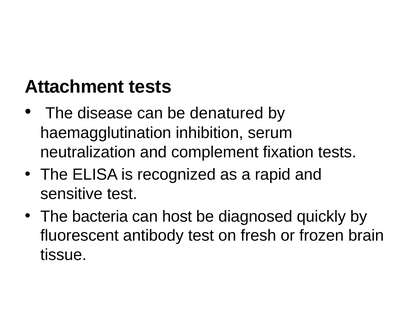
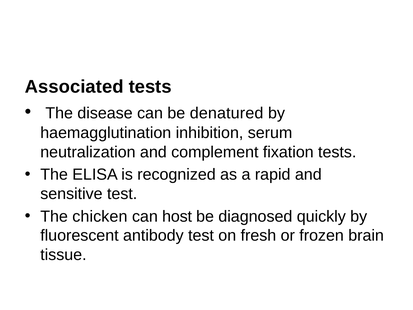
Attachment: Attachment -> Associated (74, 87)
bacteria: bacteria -> chicken (100, 216)
